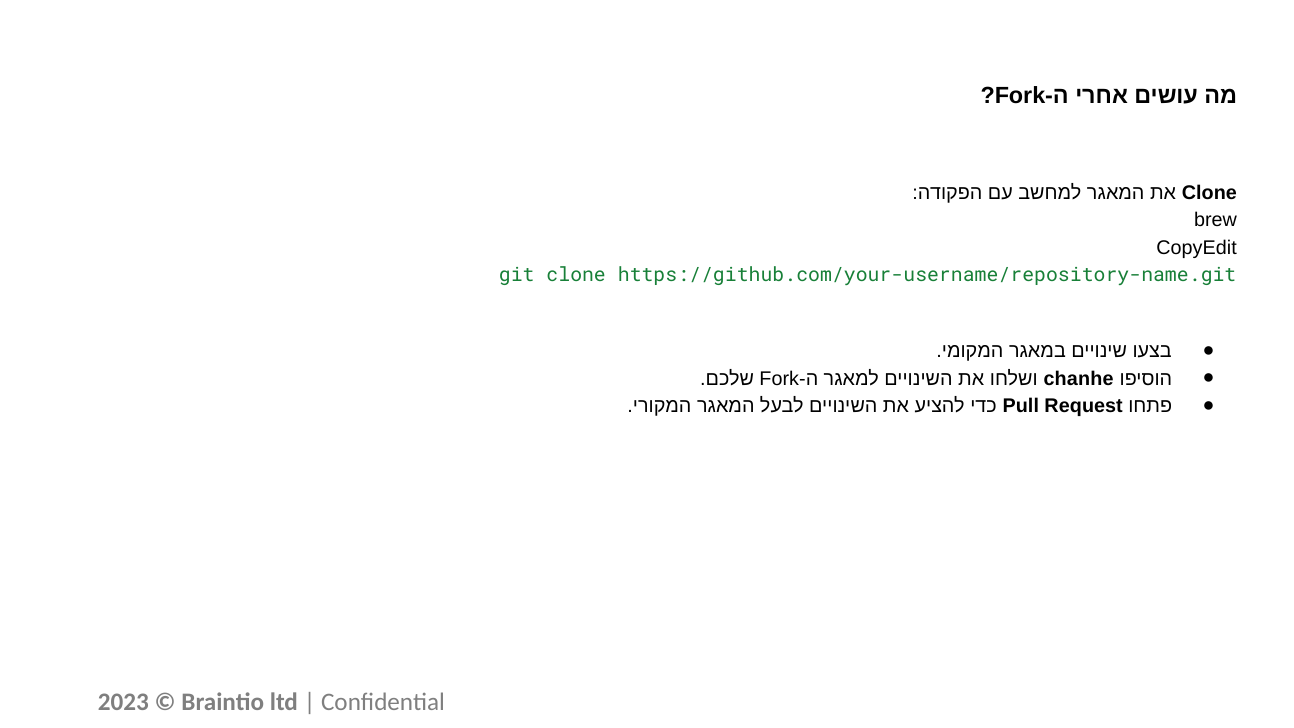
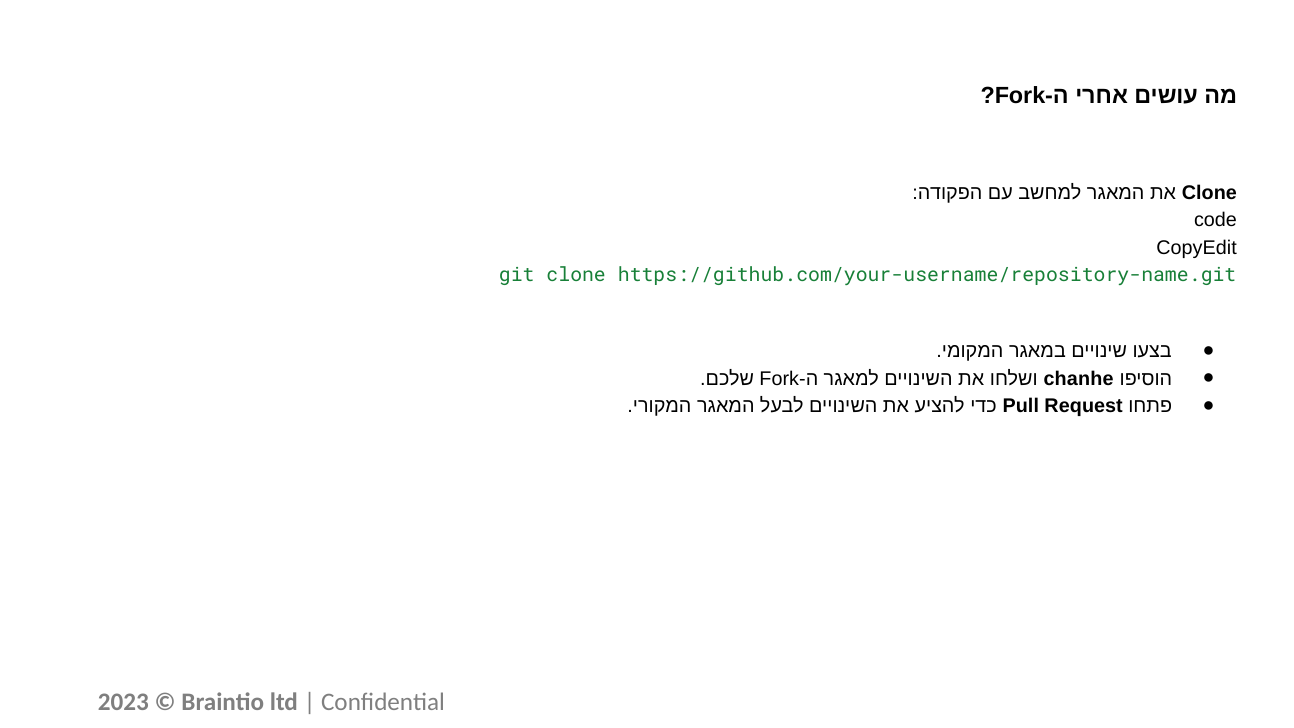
brew: brew -> code (1215, 220)
